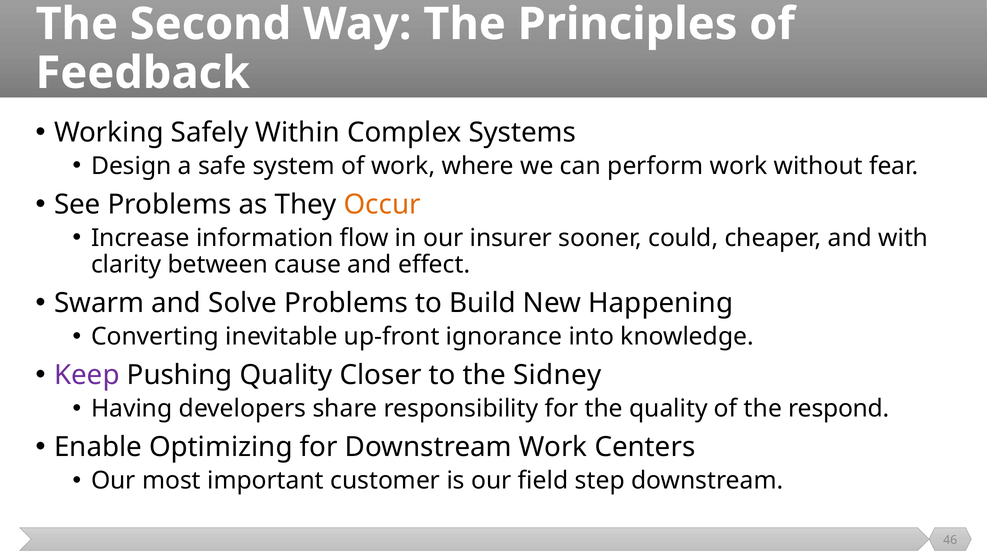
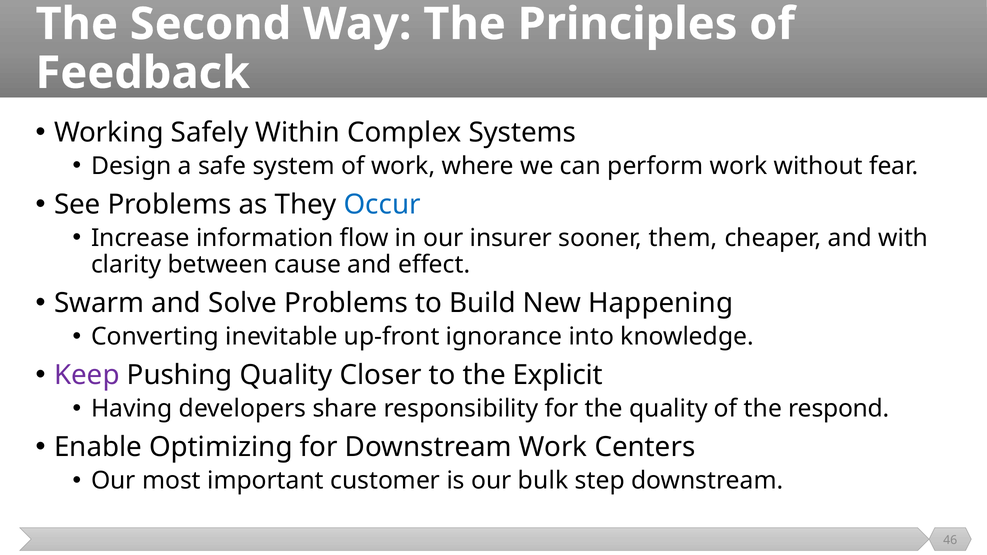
Occur colour: orange -> blue (382, 205)
could: could -> them (683, 238)
Sidney: Sidney -> Explicit (558, 375)
field: field -> bulk (543, 481)
